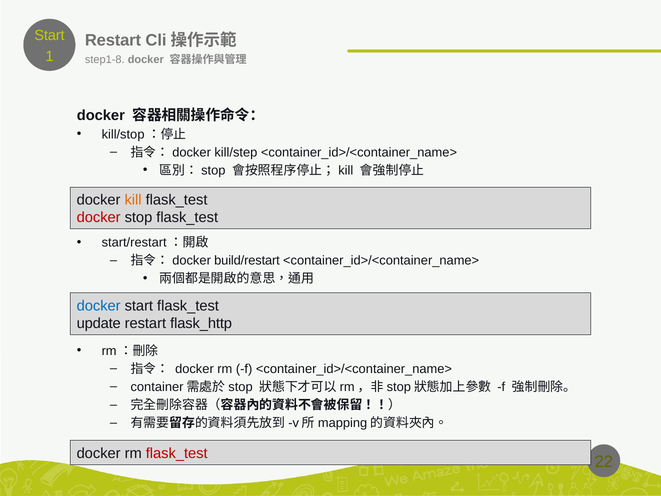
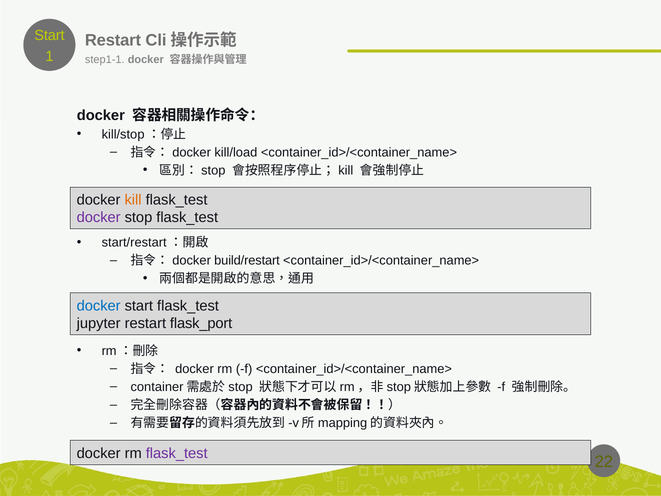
step1-8: step1-8 -> step1-1 (105, 59)
kill/step: kill/step -> kill/load (236, 152)
docker colour: red -> purple (99, 218)
update: update -> jupyter (99, 323)
flask_http: flask_http -> flask_port (201, 323)
flask_test colour: red -> purple (177, 453)
